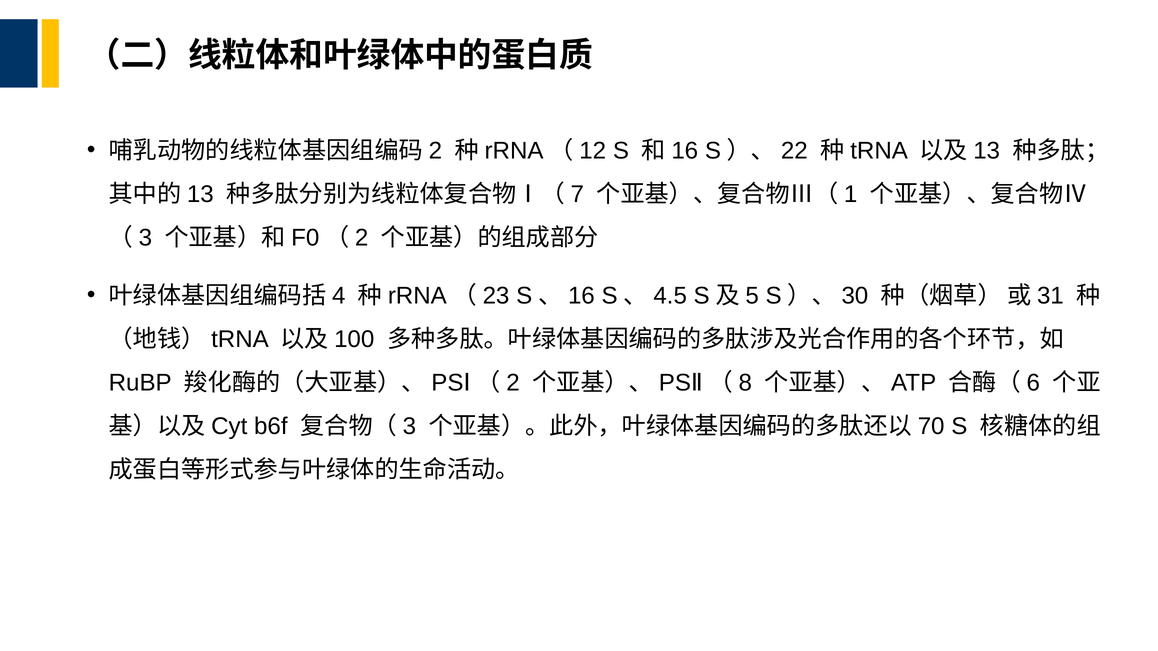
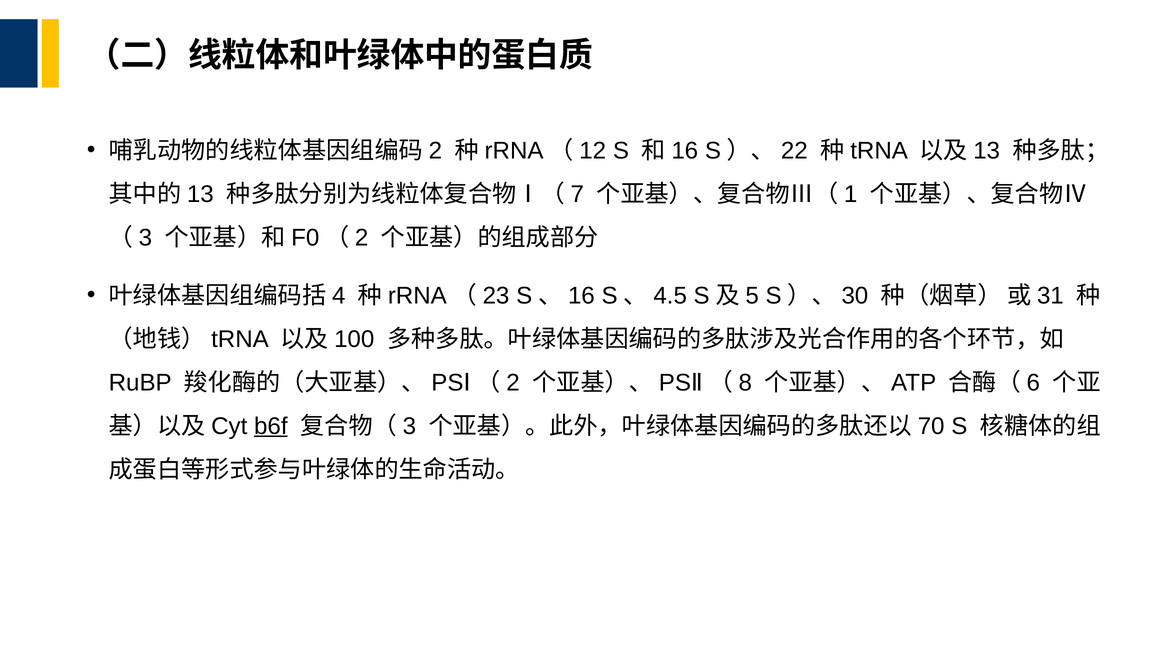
b6f underline: none -> present (271, 426)
